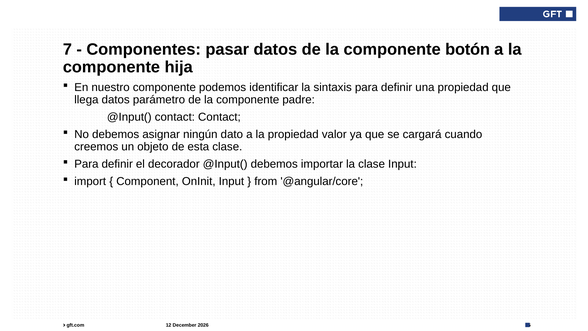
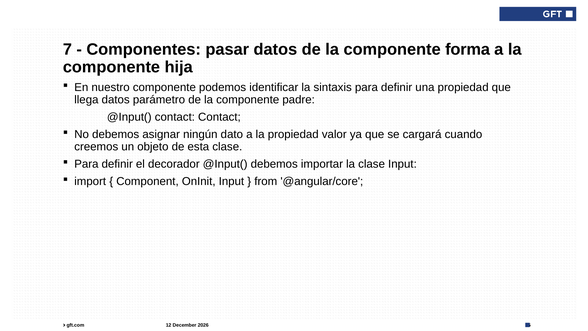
botón: botón -> forma (468, 49)
